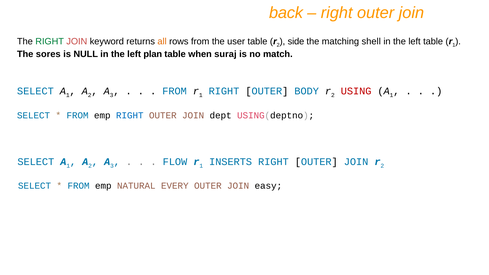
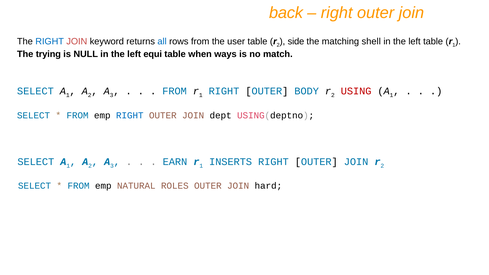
RIGHT colour: green -> blue (50, 42)
all colour: orange -> blue (162, 42)
sores: sores -> trying (48, 54)
plan: plan -> equi (153, 54)
suraj: suraj -> ways (225, 54)
FLOW: FLOW -> EARN (175, 162)
EVERY: EVERY -> ROLES (175, 186)
easy: easy -> hard (268, 186)
